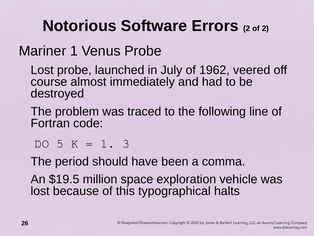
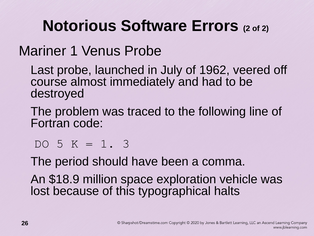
Lost: Lost -> Last (42, 70)
$19.5: $19.5 -> $18.9 (64, 179)
